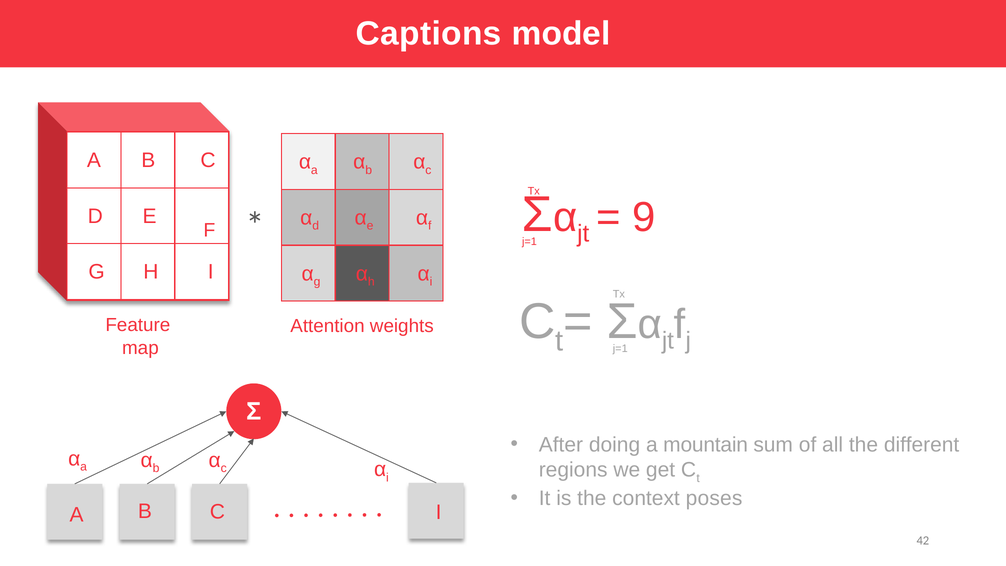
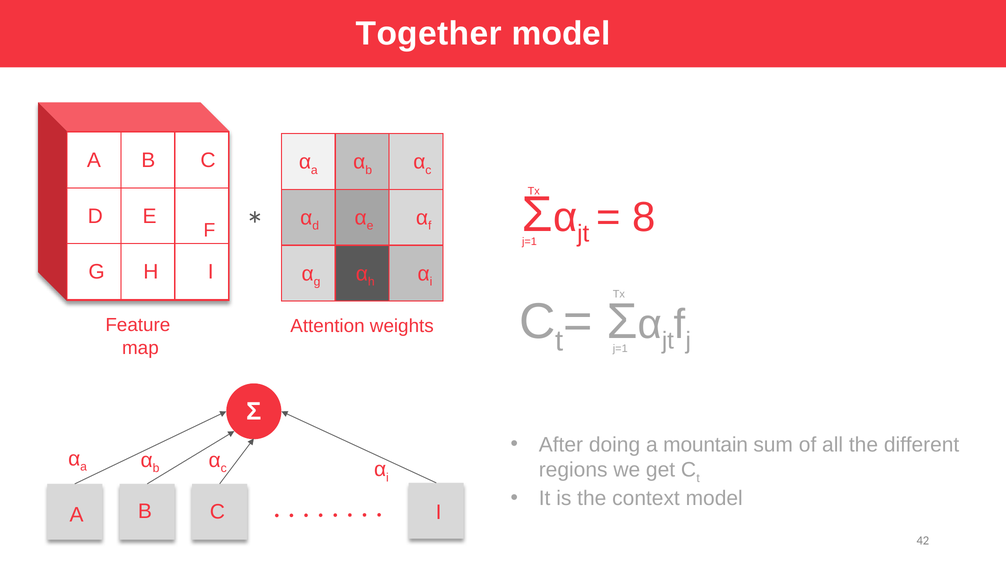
Captions: Captions -> Together (429, 34)
9: 9 -> 8 (644, 218)
context poses: poses -> model (714, 498)
